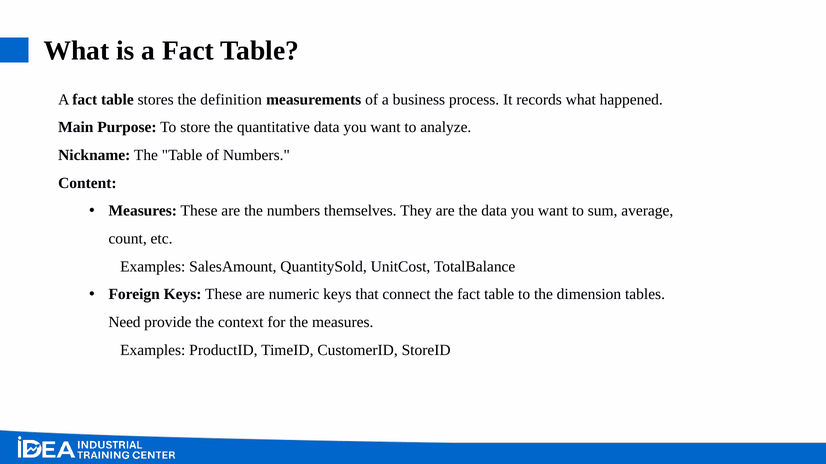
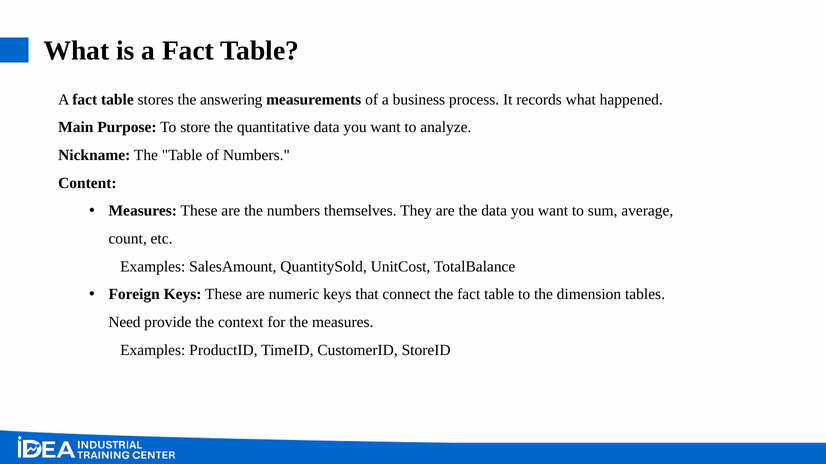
definition: definition -> answering (231, 100)
